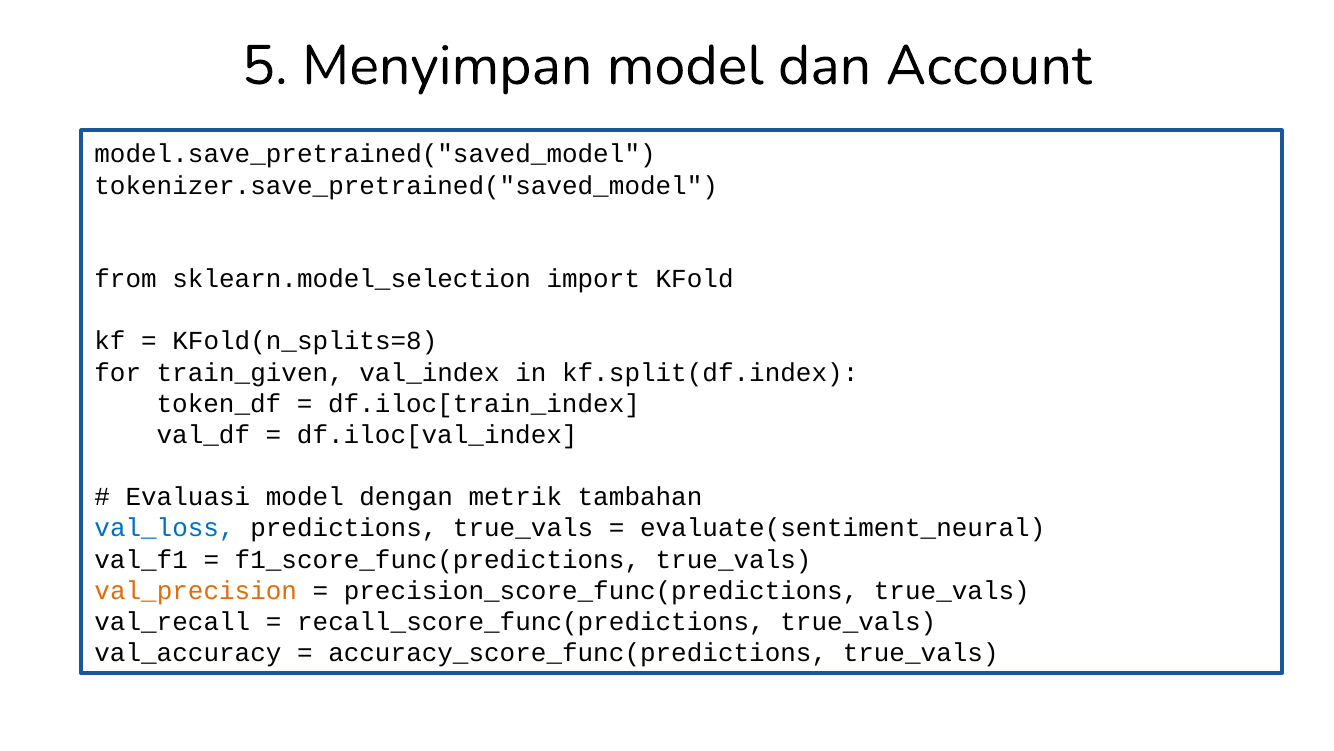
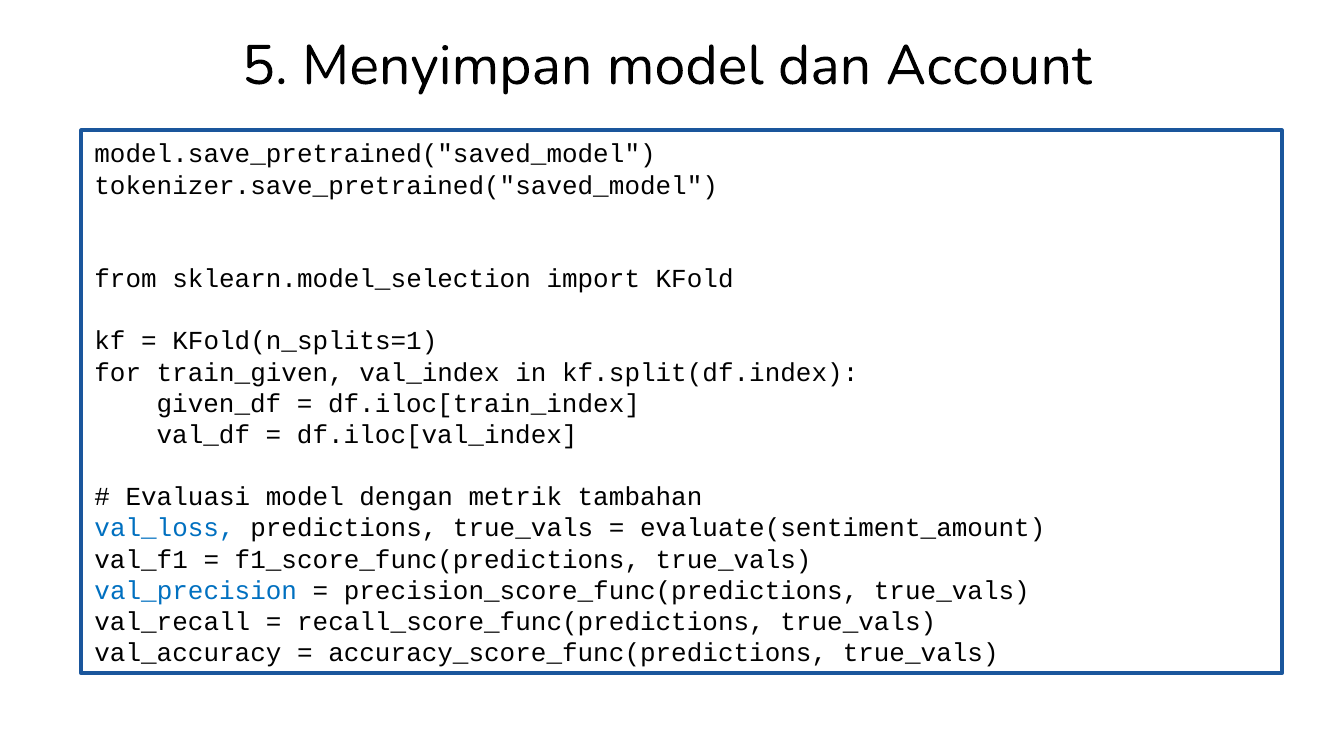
KFold(n_splits=8: KFold(n_splits=8 -> KFold(n_splits=1 (305, 341)
token_df: token_df -> given_df (219, 403)
evaluate(sentiment_neural: evaluate(sentiment_neural -> evaluate(sentiment_amount (843, 528)
val_precision colour: orange -> blue (196, 590)
